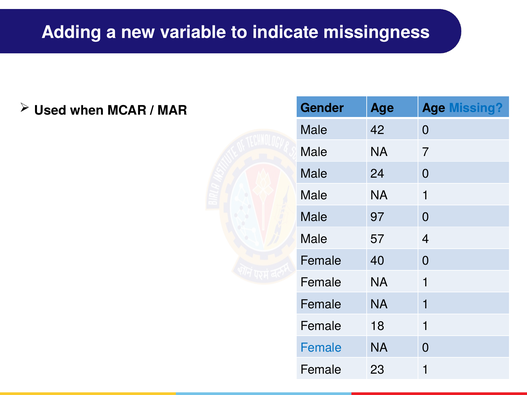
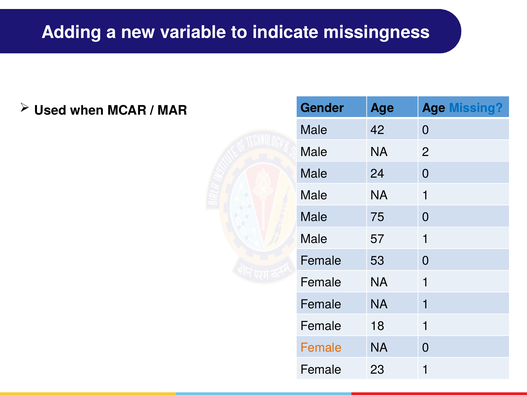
7: 7 -> 2 (426, 152)
97: 97 -> 75 (377, 217)
57 4: 4 -> 1 (426, 239)
40: 40 -> 53 (377, 261)
Female colour: blue -> orange (321, 348)
